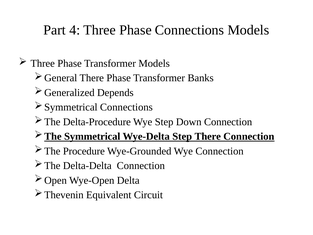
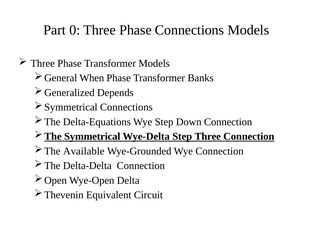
4: 4 -> 0 (75, 30)
There: There -> When (92, 78)
Delta-Procedure: Delta-Procedure -> Delta-Equations (97, 122)
Step There: There -> Three (208, 136)
Procedure: Procedure -> Available (84, 151)
